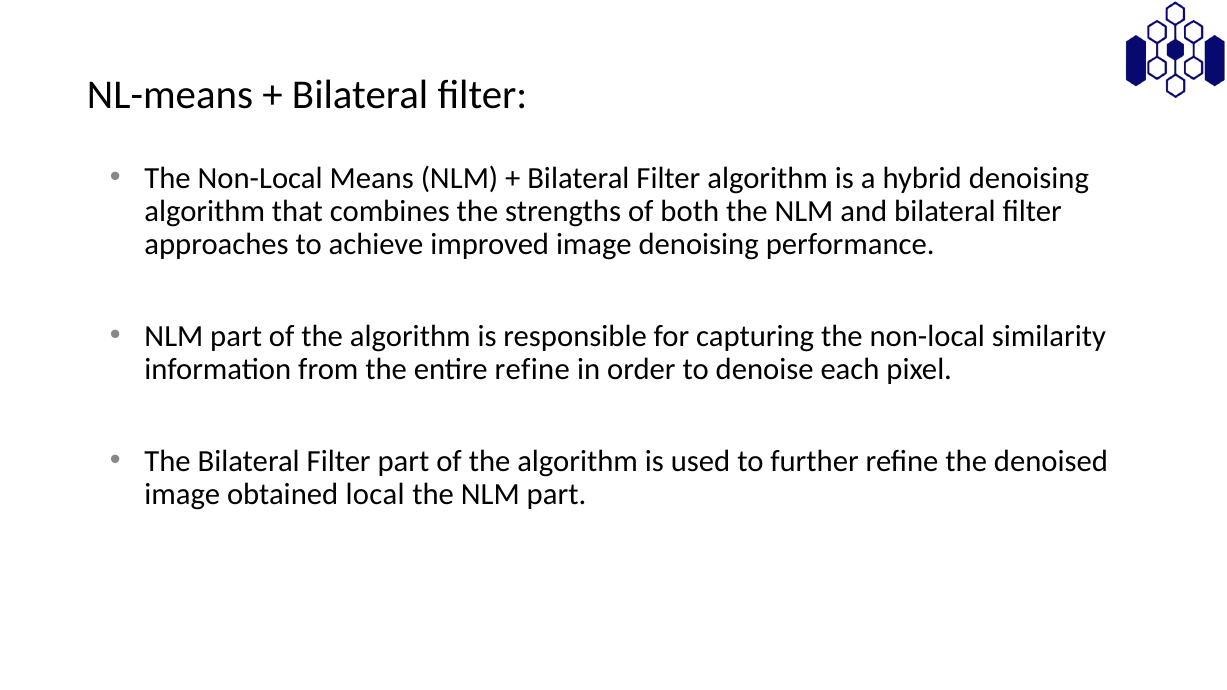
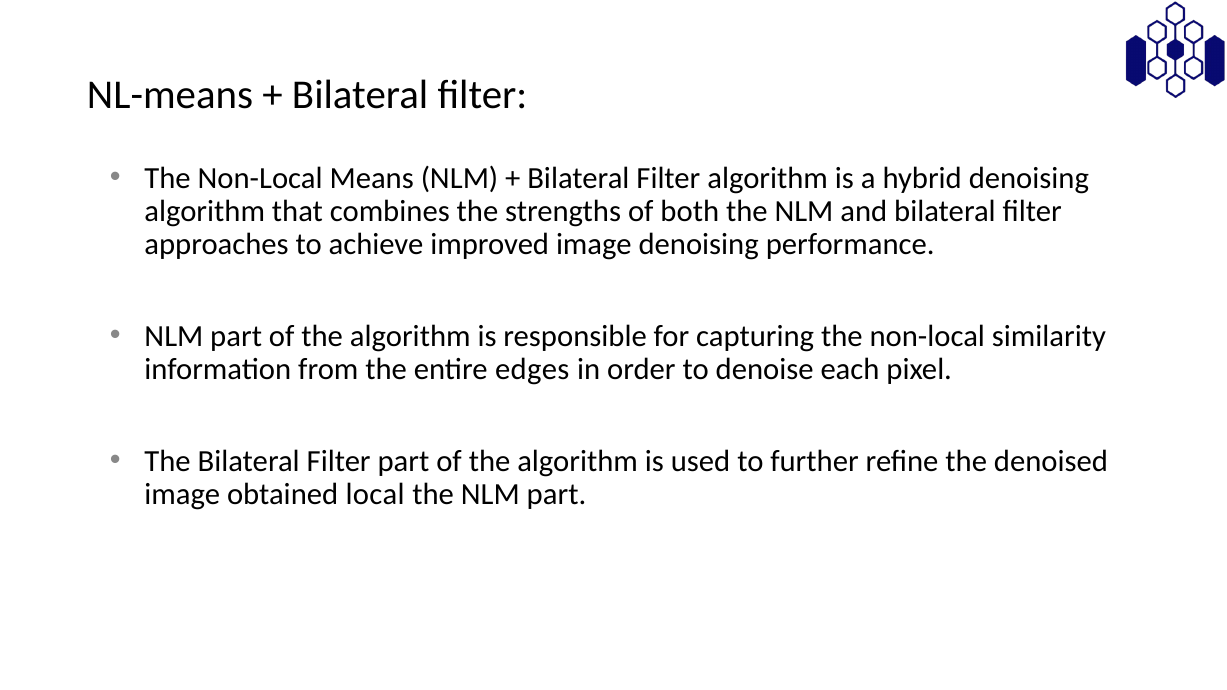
entire refine: refine -> edges (532, 369)
